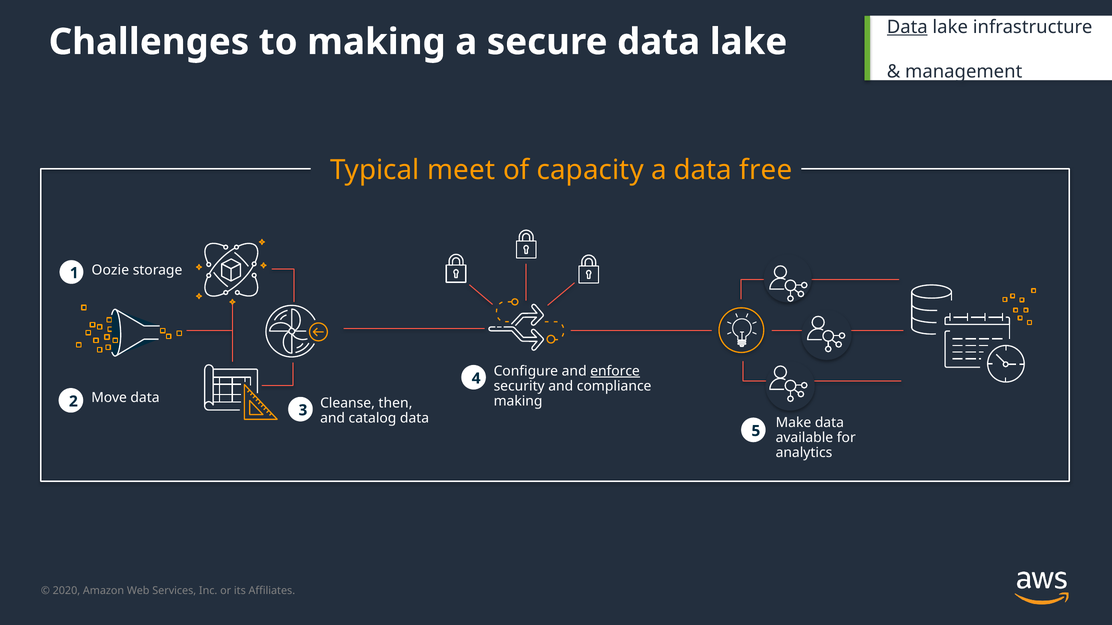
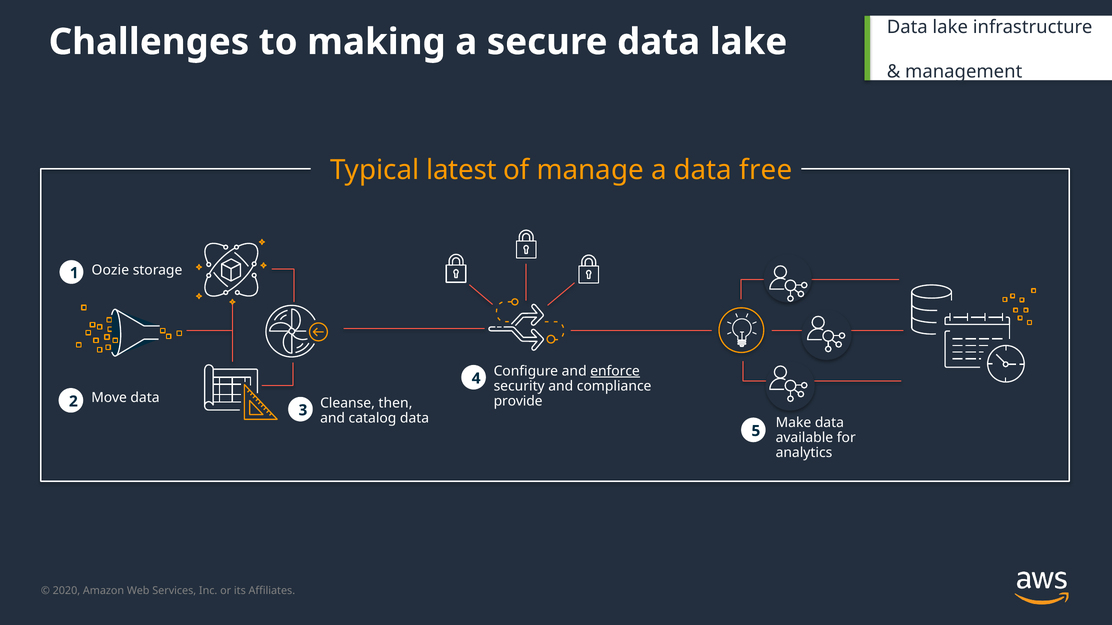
Data underline: present -> none (907, 27)
meet: meet -> latest (461, 170)
capacity: capacity -> manage (590, 170)
making: making -> provide (518, 401)
